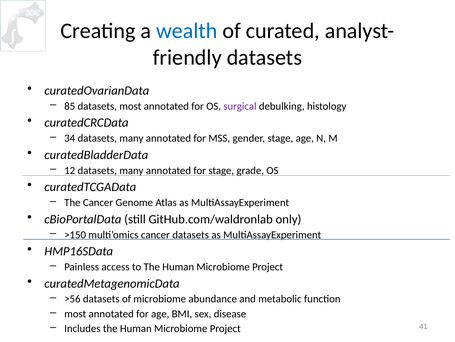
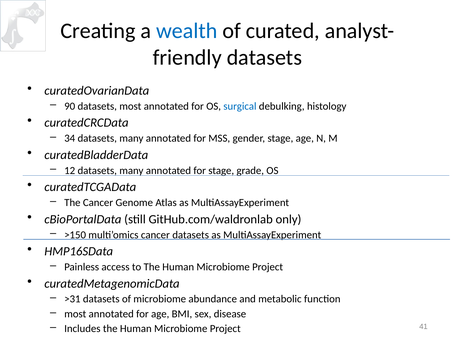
85: 85 -> 90 (70, 106)
surgical colour: purple -> blue (240, 106)
>56: >56 -> >31 (72, 298)
